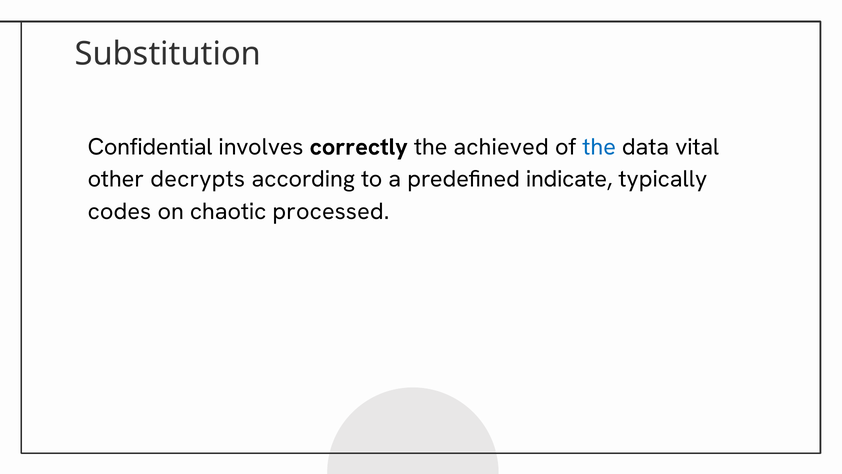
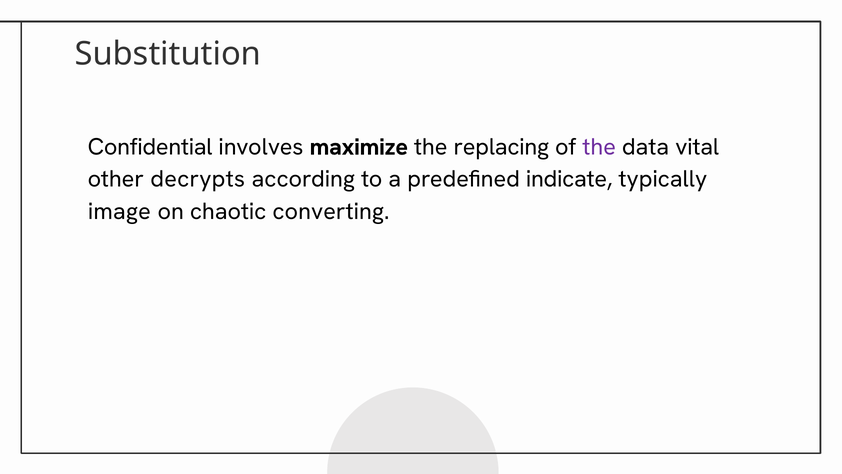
correctly: correctly -> maximize (359, 147)
achieved: achieved -> replacing (501, 147)
the colour: blue -> purple (599, 147)
codes: codes -> image (119, 211)
processed: processed -> converting (331, 211)
